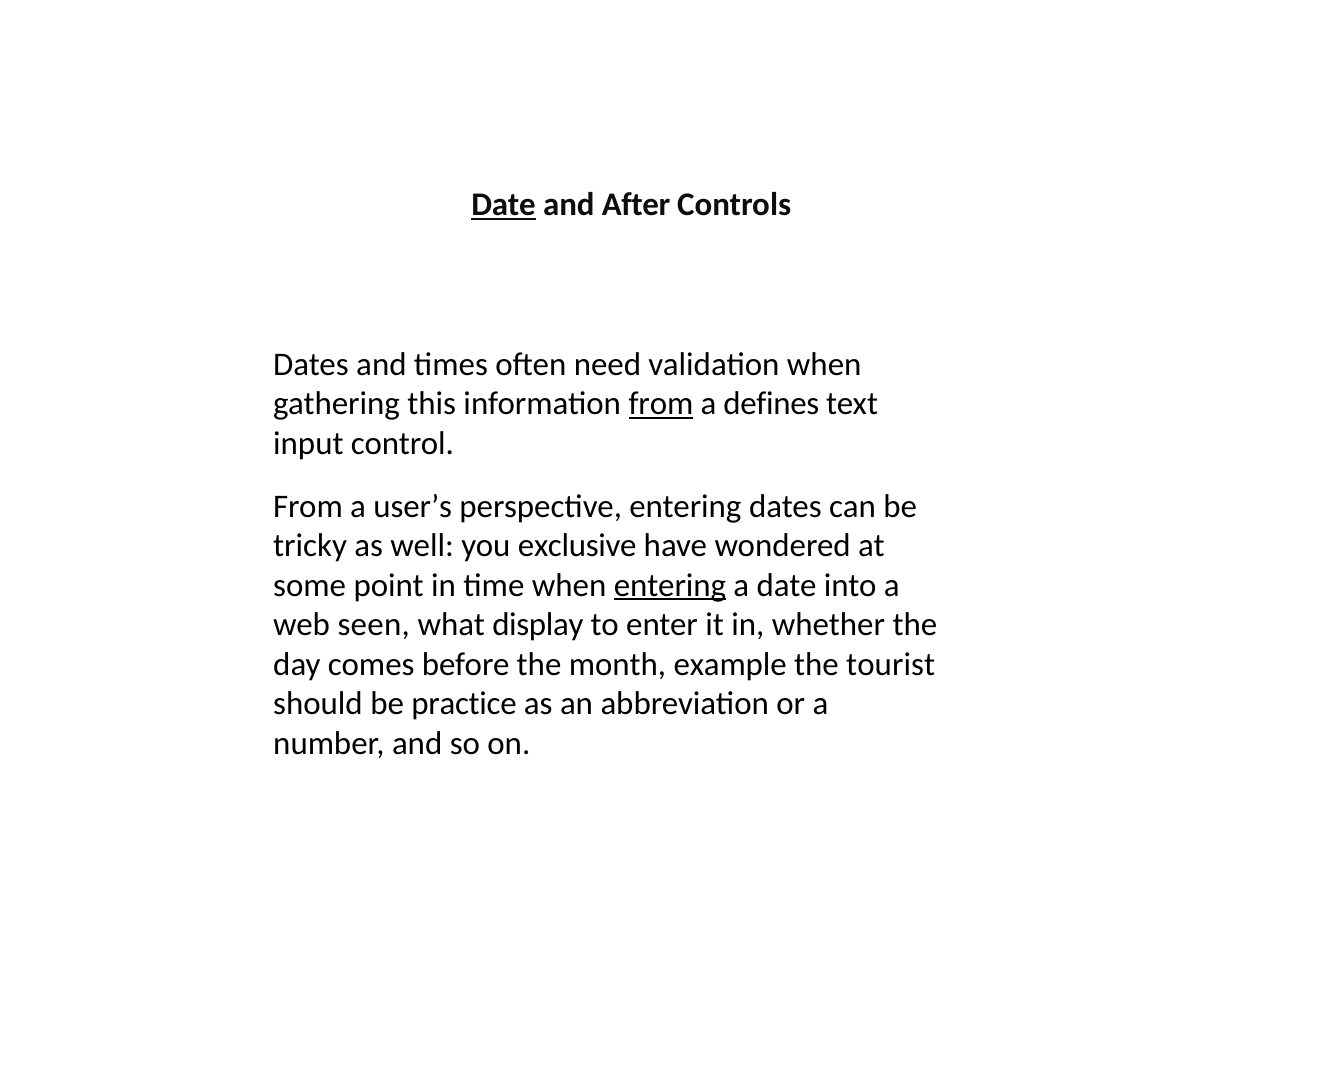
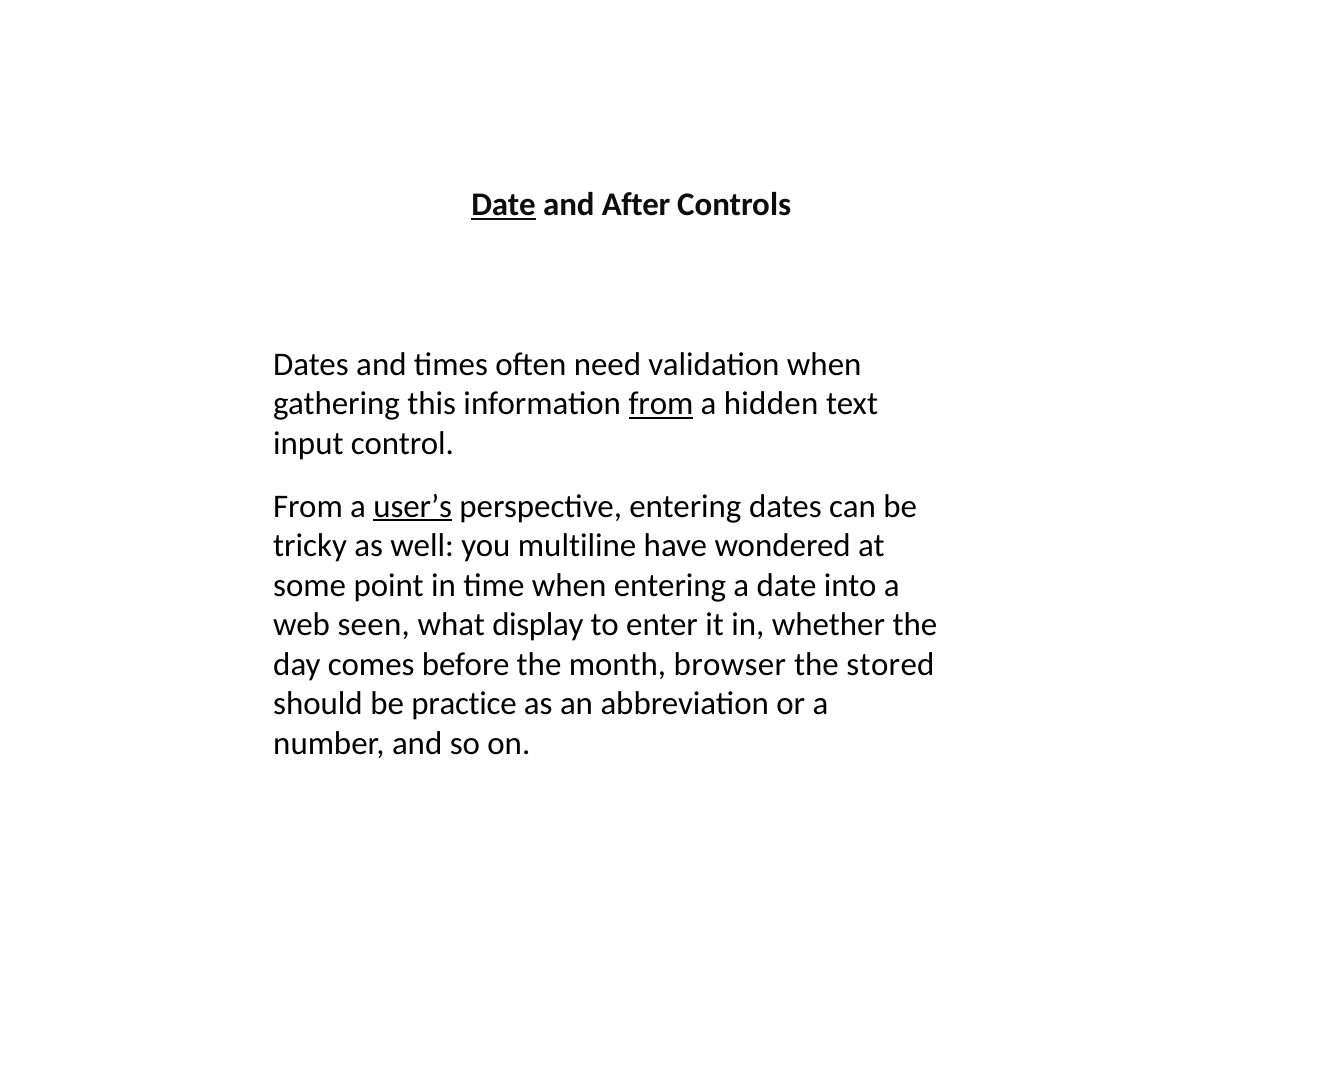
defines: defines -> hidden (771, 404)
user’s underline: none -> present (413, 506)
exclusive: exclusive -> multiline (577, 545)
entering underline: present -> none (670, 585)
example: example -> browser (730, 664)
tourist: tourist -> stored (890, 664)
